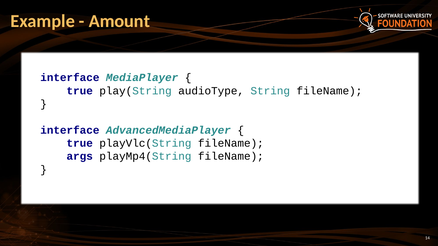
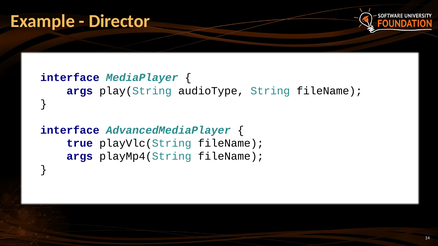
Amount: Amount -> Director (119, 21)
true: true -> args (80, 91)
